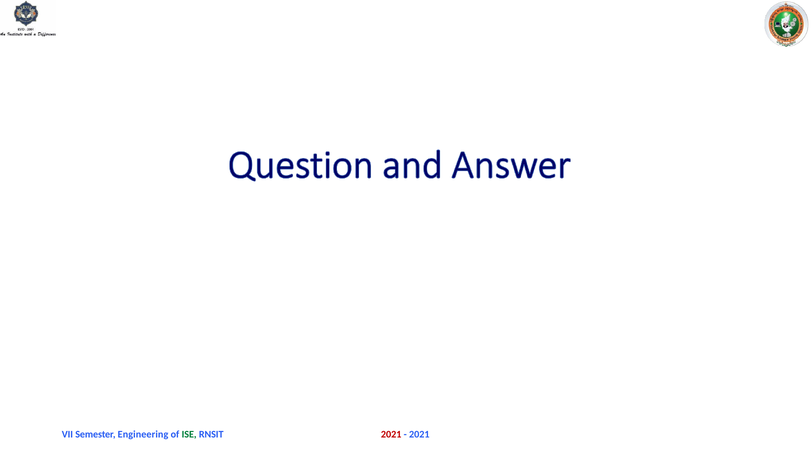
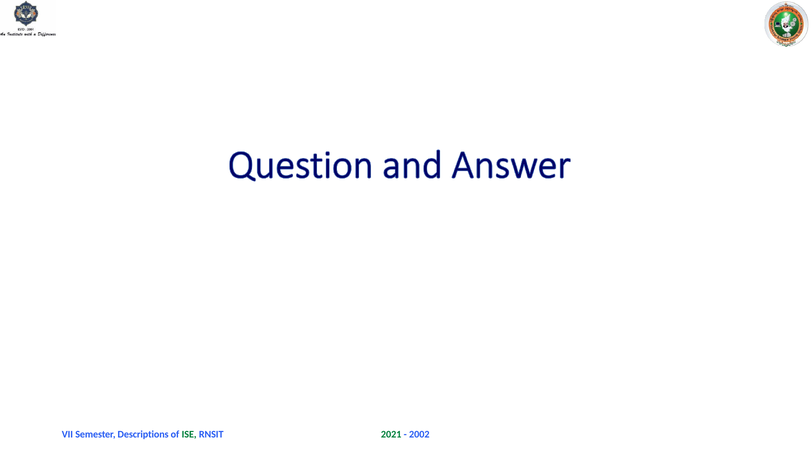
Engineering: Engineering -> Descriptions (143, 435)
2021 colour: red -> green (391, 435)
2021: 2021 -> 2002 (419, 435)
